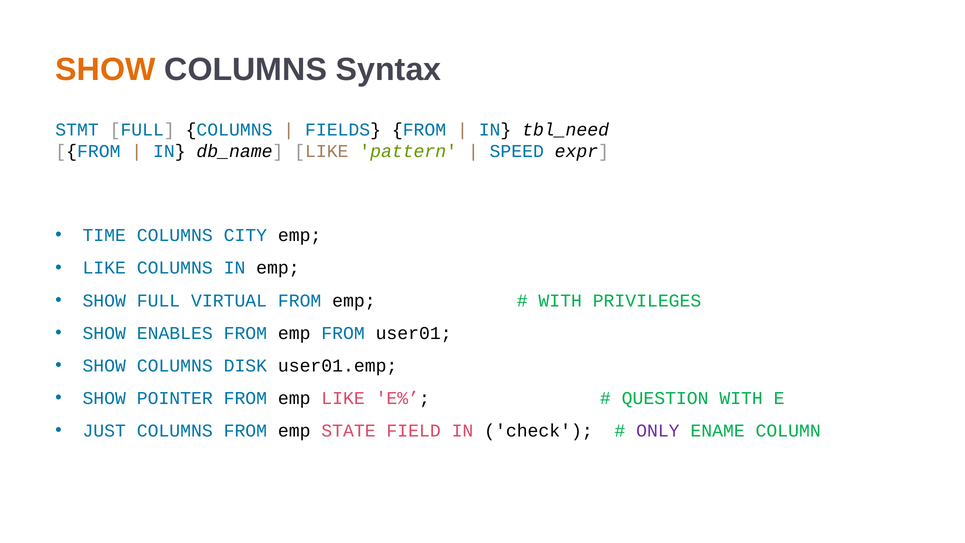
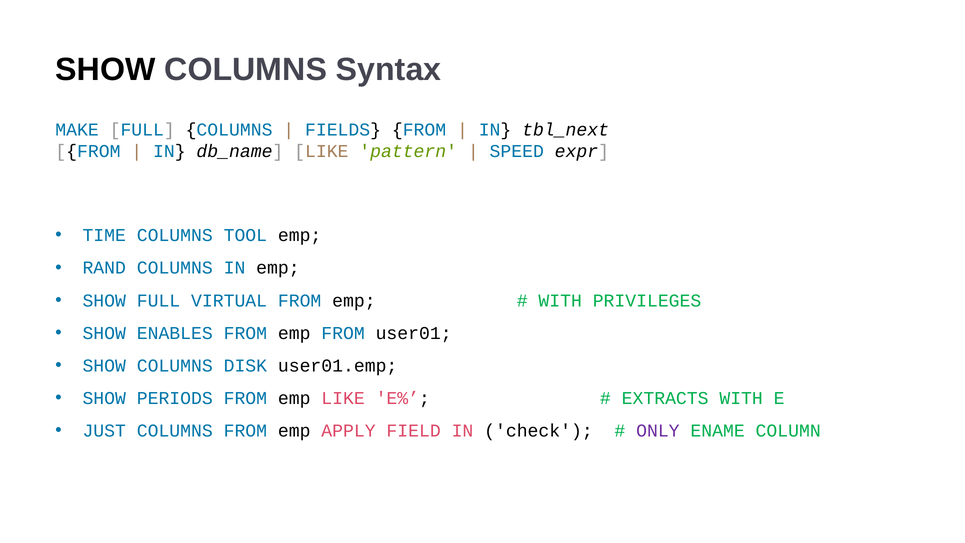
SHOW colour: orange -> black (105, 70)
STMT: STMT -> MAKE (77, 130)
tbl_need: tbl_need -> tbl_next (566, 130)
CITY: CITY -> TOOL (245, 235)
LIKE: LIKE -> RAND (104, 268)
POINTER: POINTER -> PERIODS (175, 398)
QUESTION: QUESTION -> EXTRACTS (665, 398)
STATE: STATE -> APPLY (348, 431)
